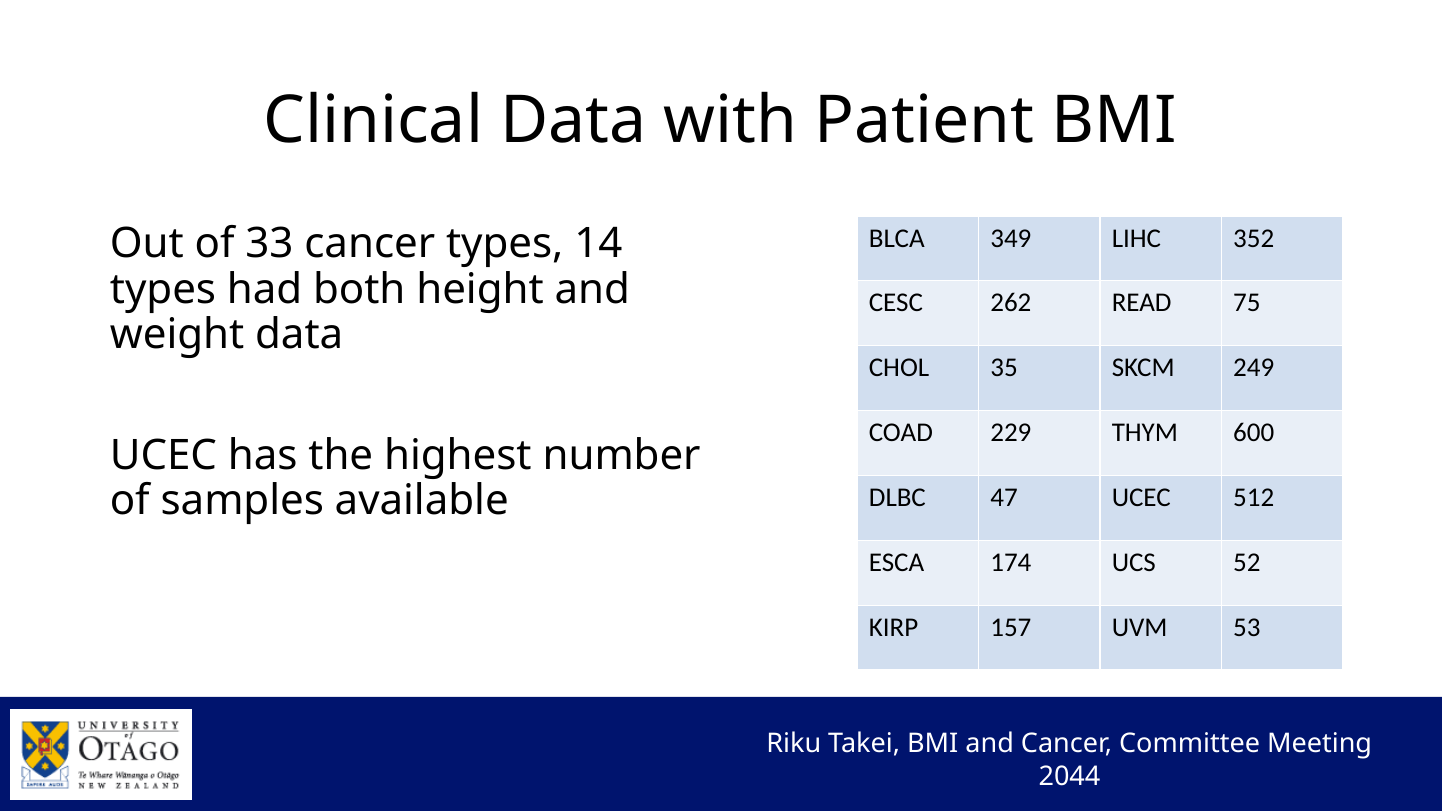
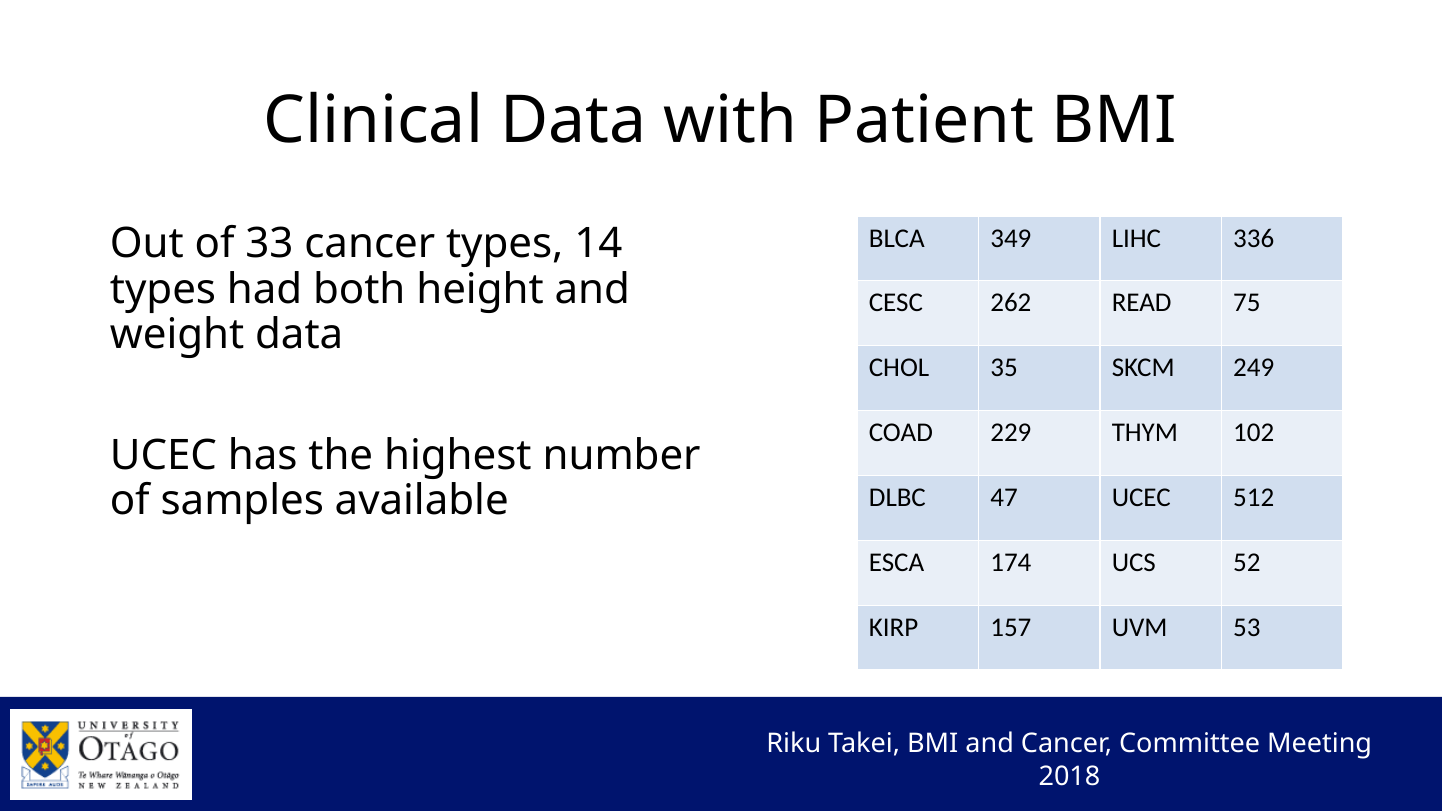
352: 352 -> 336 (1254, 238)
600: 600 -> 102 (1254, 433)
2044: 2044 -> 2018 (1069, 776)
